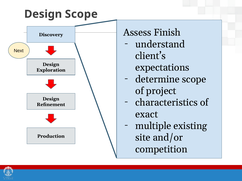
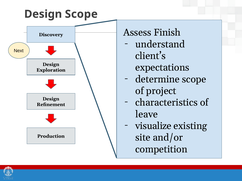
exact: exact -> leave (147, 115)
multiple: multiple -> visualize (153, 126)
